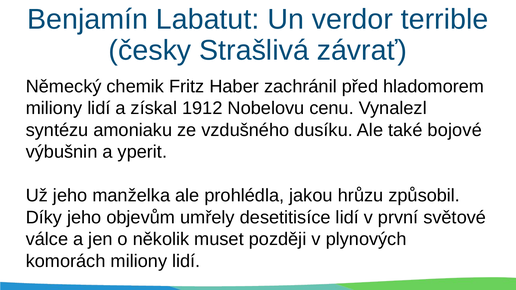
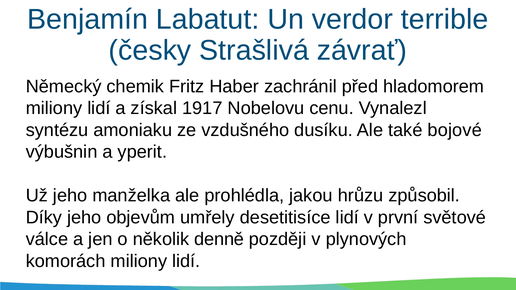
1912: 1912 -> 1917 (202, 108)
muset: muset -> denně (219, 240)
